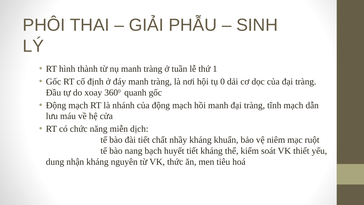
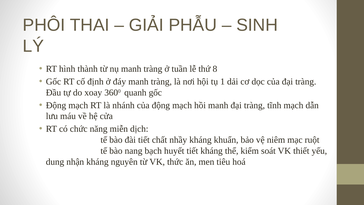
1: 1 -> 8 (215, 69)
0: 0 -> 1 (223, 81)
